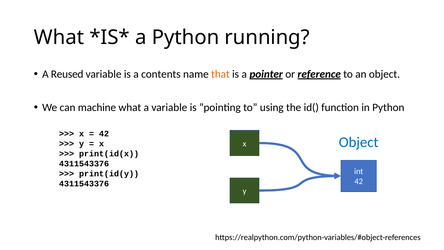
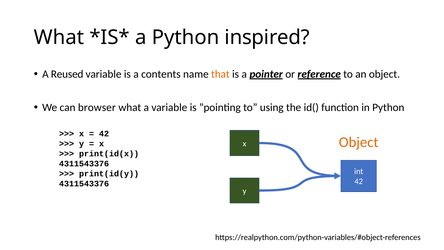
running: running -> inspired (267, 37)
machine: machine -> browser (97, 107)
Object colour: blue -> orange (359, 142)
